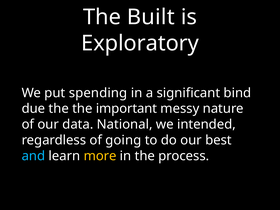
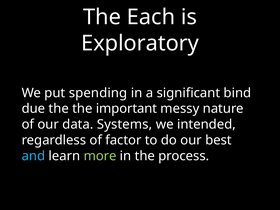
Built: Built -> Each (151, 17)
National: National -> Systems (125, 124)
going: going -> factor (123, 140)
more colour: yellow -> light green (100, 156)
